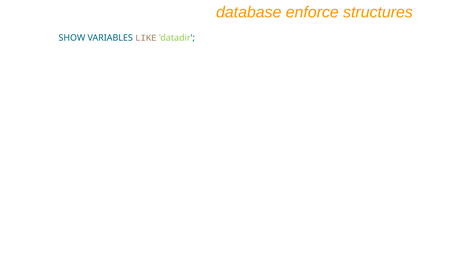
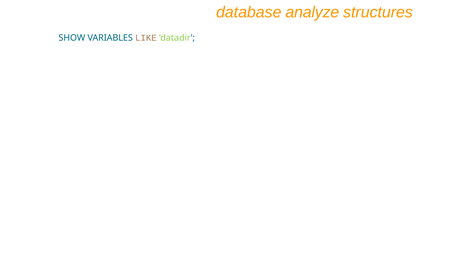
enforce: enforce -> analyze (312, 12)
